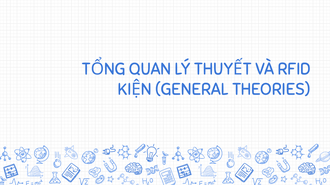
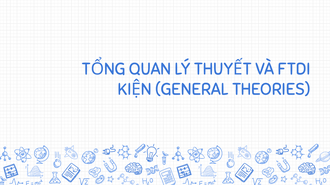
RFID: RFID -> FTDI (294, 69)
